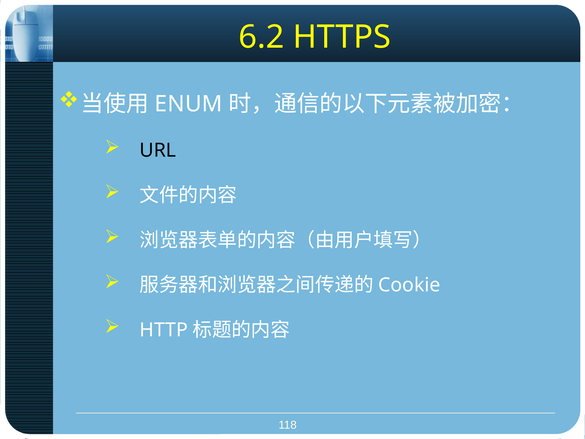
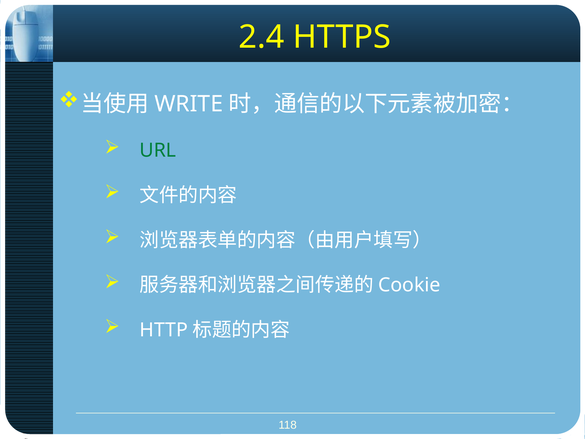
6.2: 6.2 -> 2.4 (262, 37)
ENUM: ENUM -> WRITE (189, 104)
URL colour: black -> green (158, 150)
